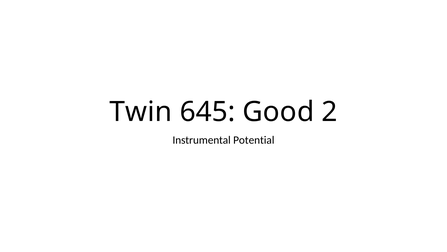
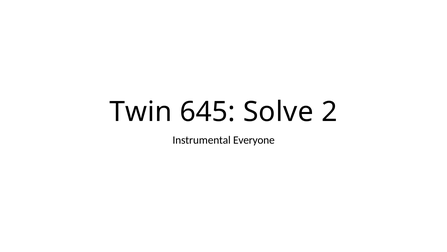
Good: Good -> Solve (278, 112)
Potential: Potential -> Everyone (254, 140)
